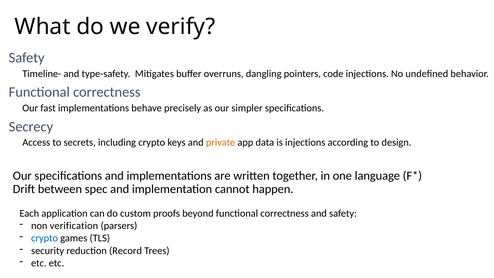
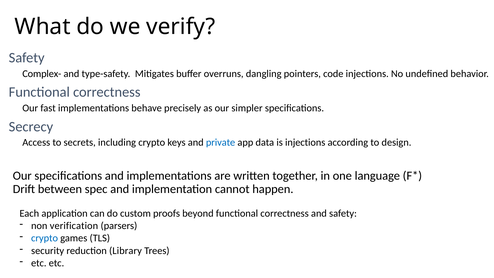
Timeline-: Timeline- -> Complex- (42, 74)
private colour: orange -> blue (221, 142)
Record: Record -> Library (126, 251)
